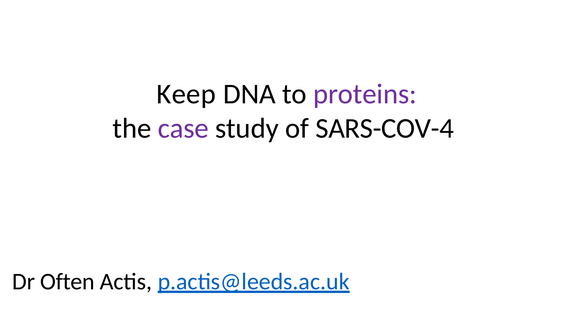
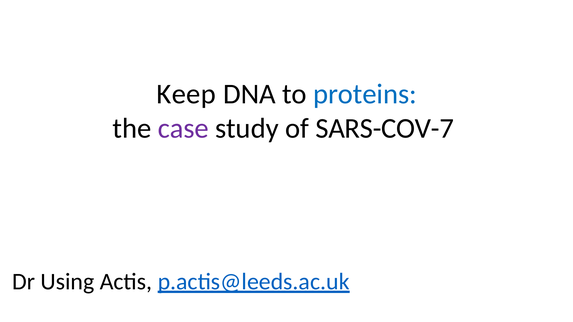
proteins colour: purple -> blue (365, 94)
SARS-COV-4: SARS-COV-4 -> SARS-COV-7 (385, 129)
Often: Often -> Using (67, 282)
